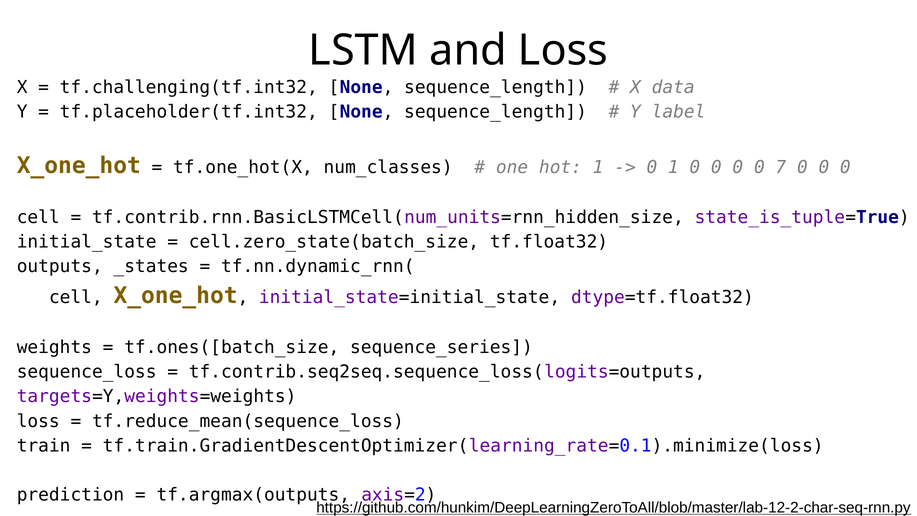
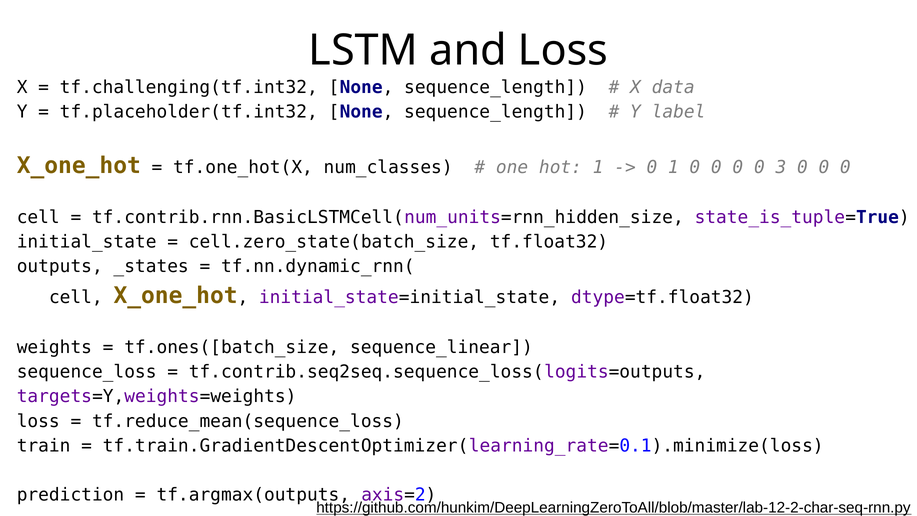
7: 7 -> 3 (781, 167)
sequence_series: sequence_series -> sequence_linear (441, 347)
